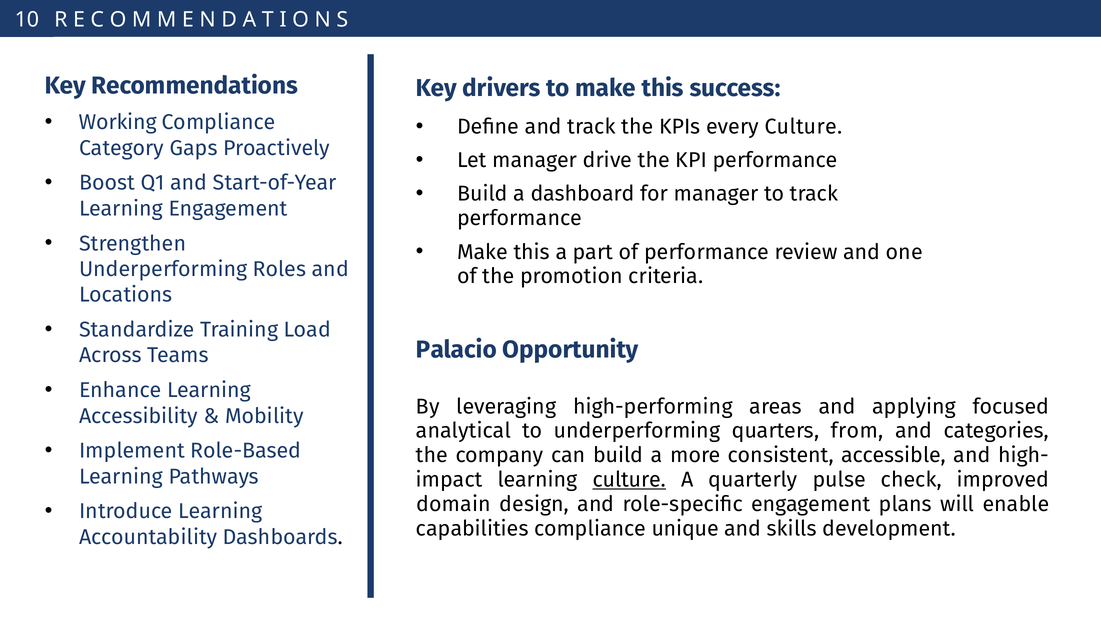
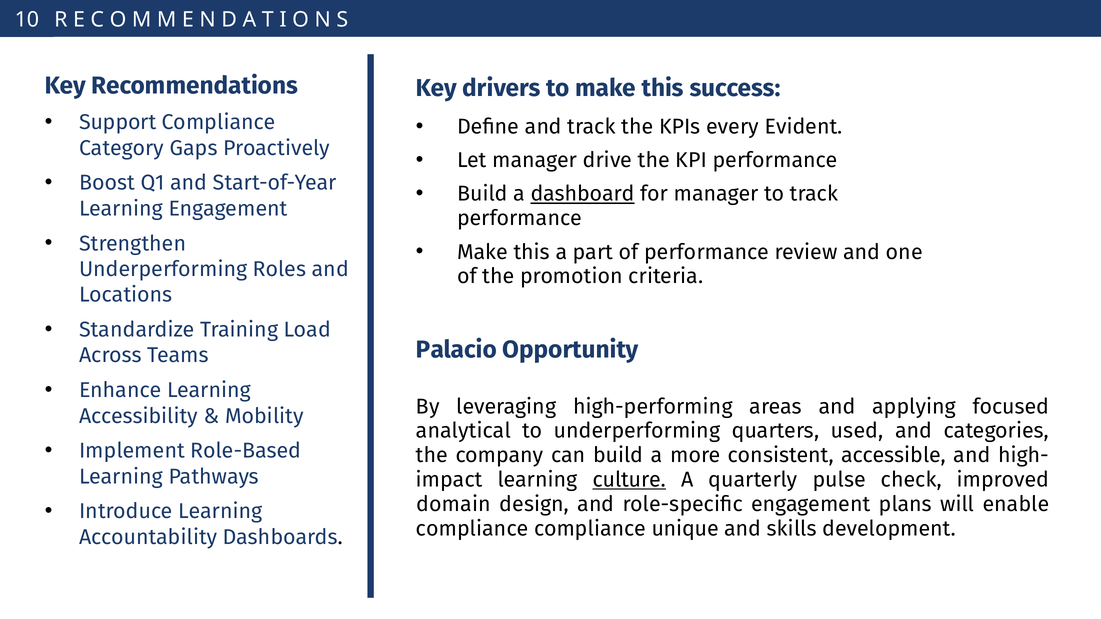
Working: Working -> Support (118, 122)
every Culture: Culture -> Evident (804, 127)
dashboard underline: none -> present (583, 194)
from: from -> used (857, 431)
capabilities: capabilities -> compliance (472, 529)
